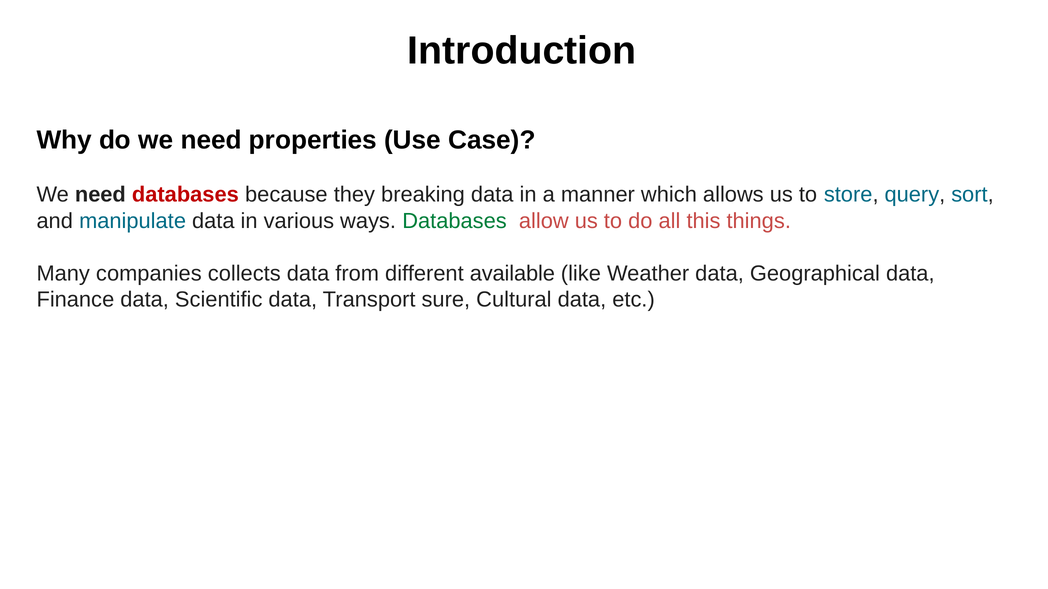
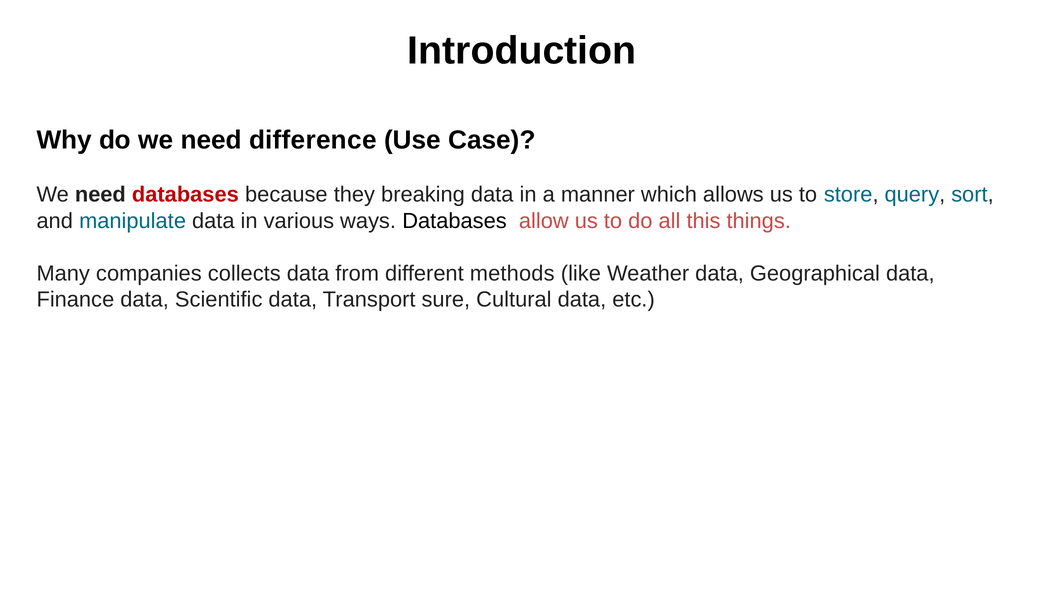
properties: properties -> difference (313, 140)
Databases colour: green -> black (455, 221)
available: available -> methods (512, 274)
